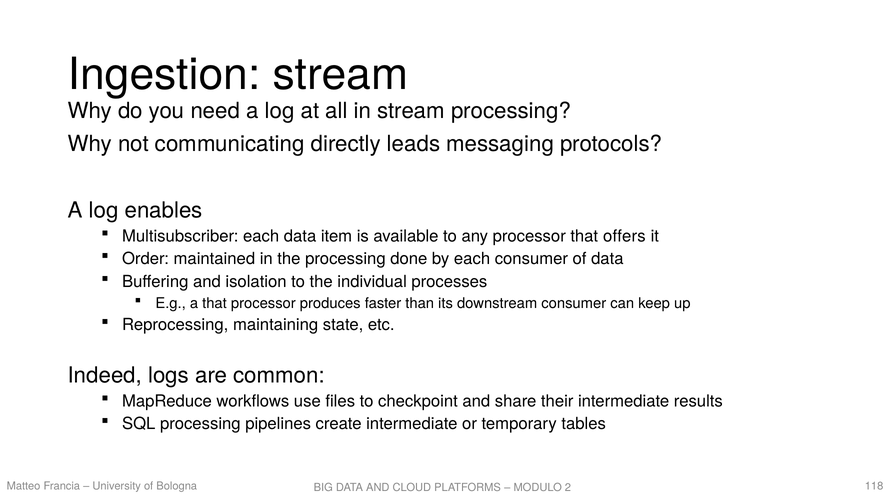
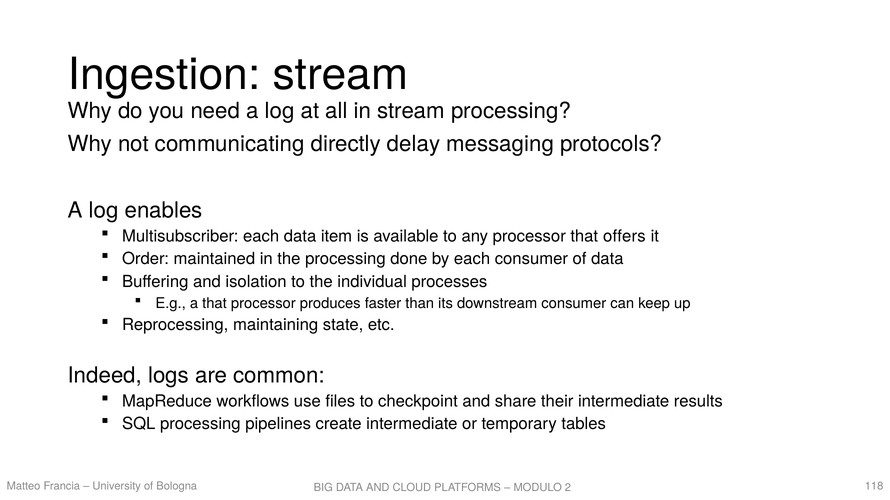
leads: leads -> delay (414, 144)
